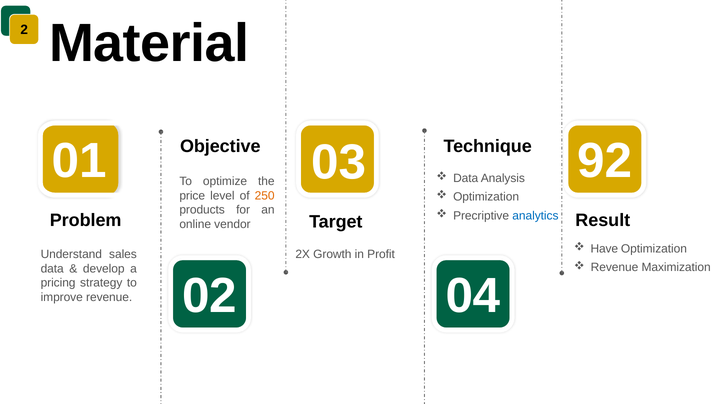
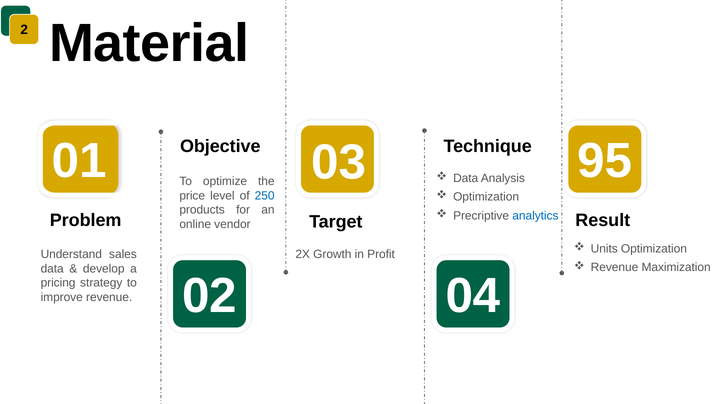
92: 92 -> 95 (605, 161)
250 colour: orange -> blue (265, 196)
Have: Have -> Units (604, 249)
